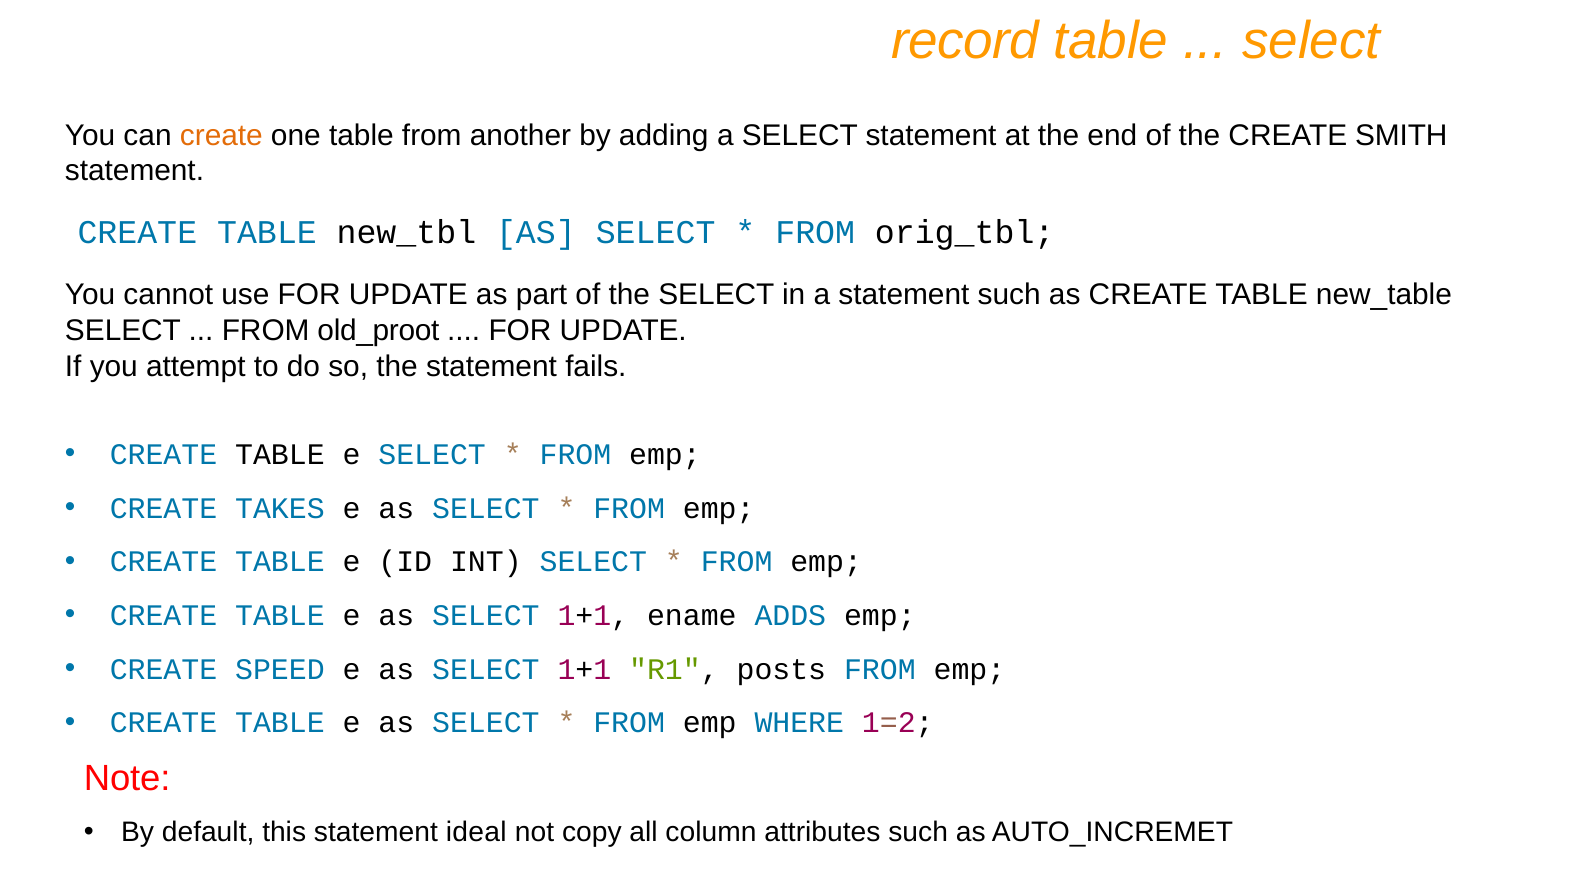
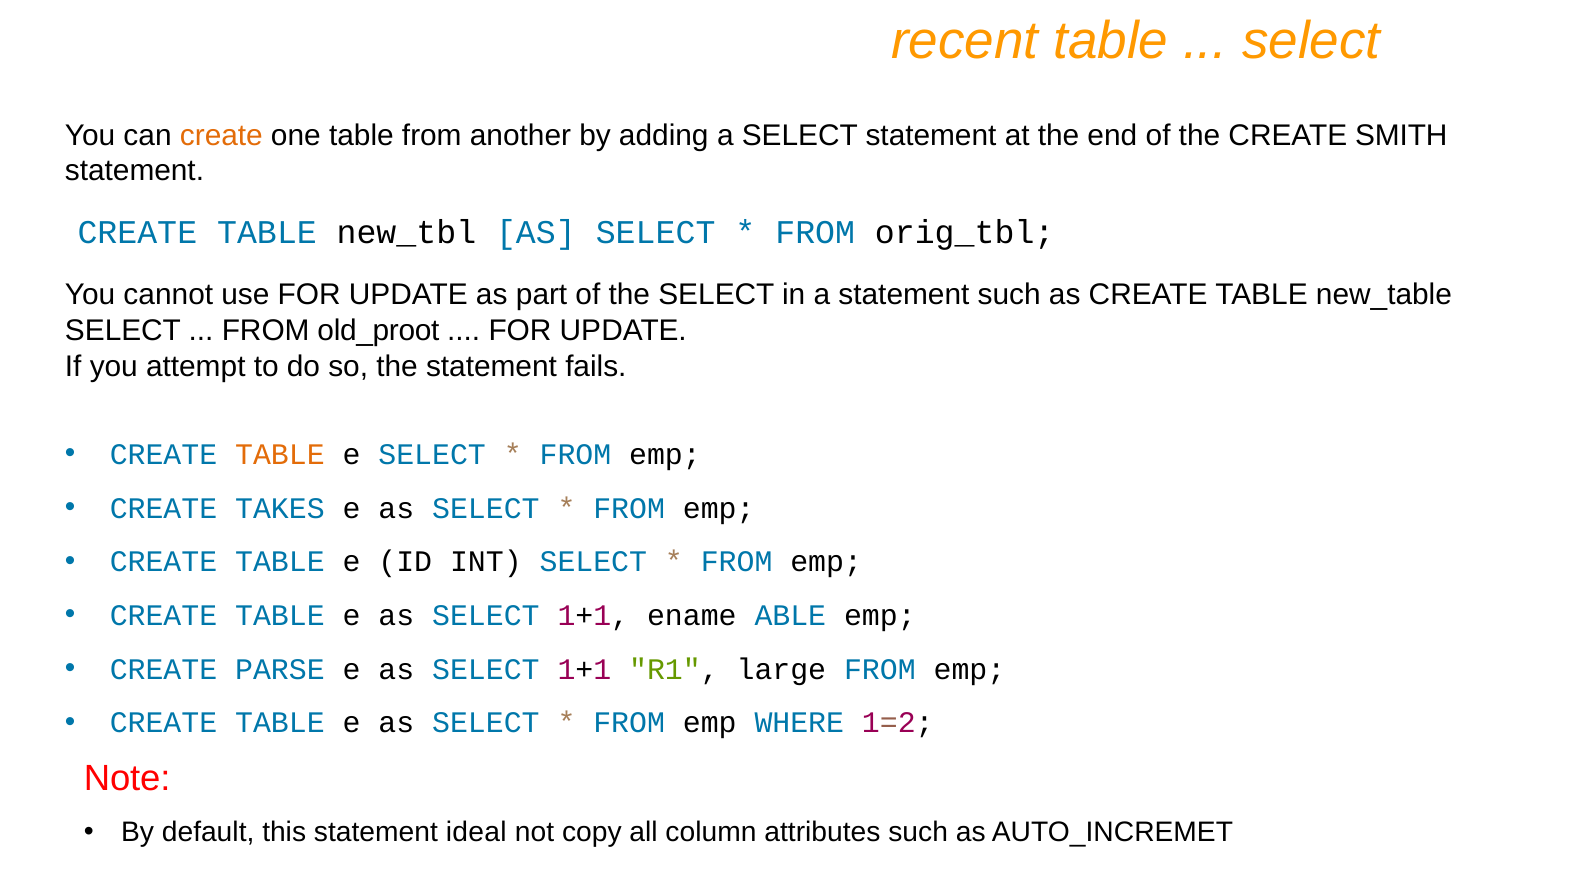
record: record -> recent (965, 41)
TABLE colour: black -> orange (280, 455)
ADDS: ADDS -> ABLE (790, 616)
SPEED: SPEED -> PARSE (280, 670)
posts: posts -> large (781, 670)
